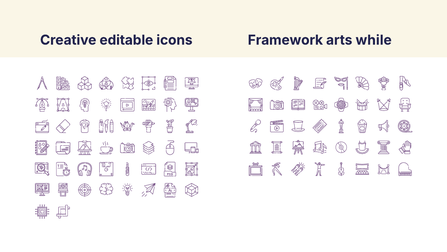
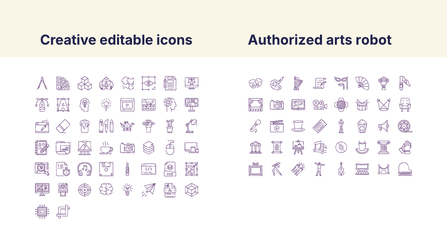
Framework: Framework -> Authorized (285, 40)
while: while -> robot (374, 40)
